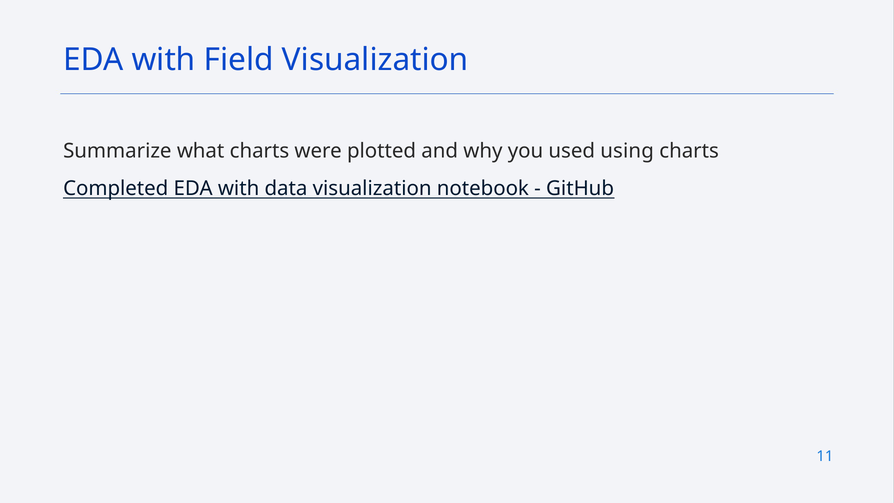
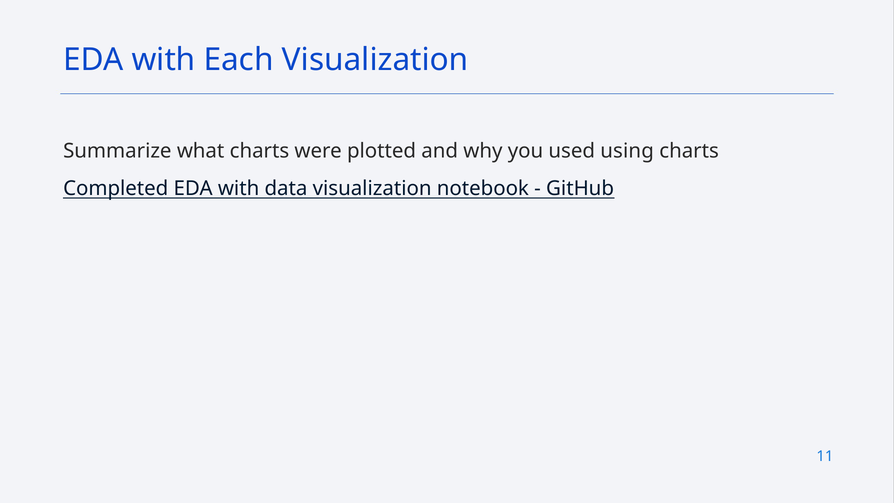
Field: Field -> Each (239, 60)
